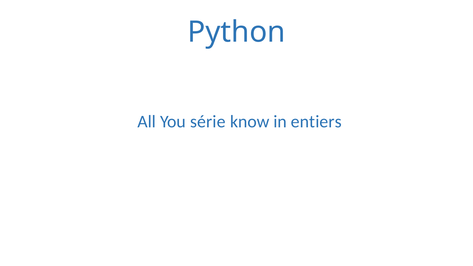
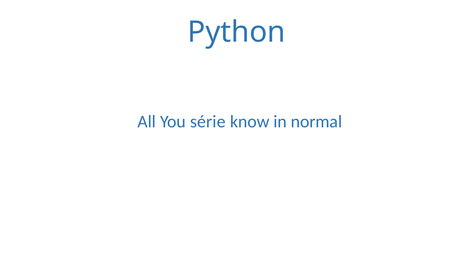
entiers: entiers -> normal (316, 122)
